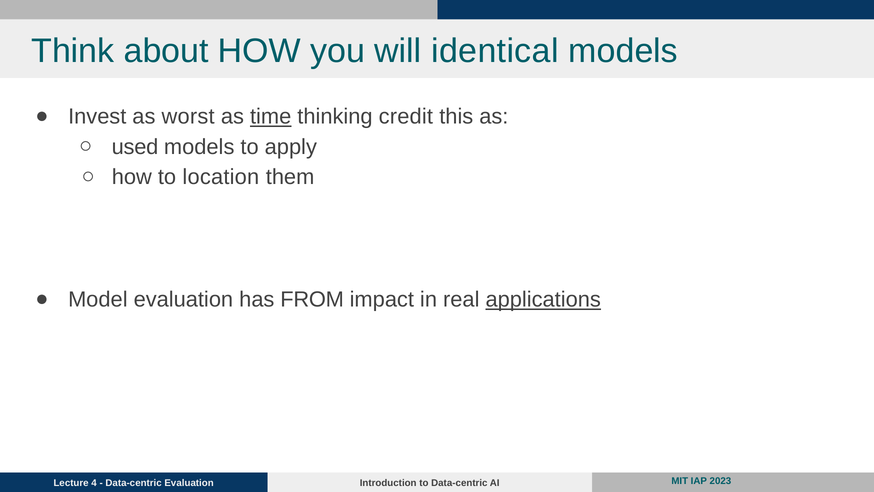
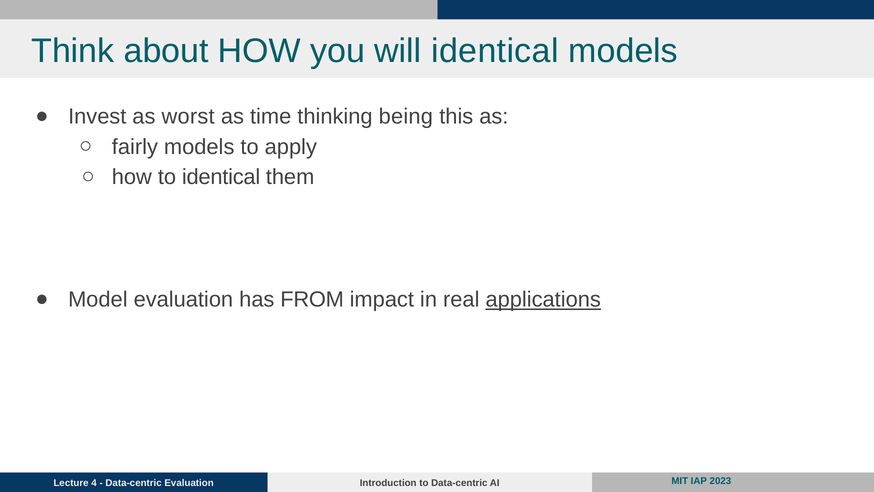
time underline: present -> none (271, 117)
credit: credit -> being (406, 117)
used: used -> fairly (135, 147)
to location: location -> identical (221, 177)
